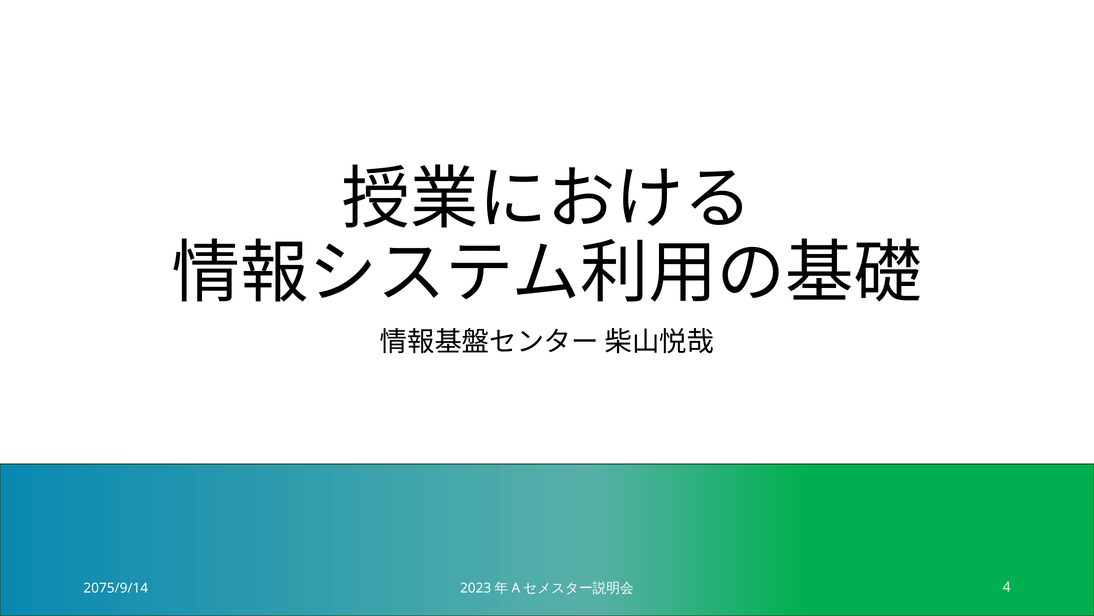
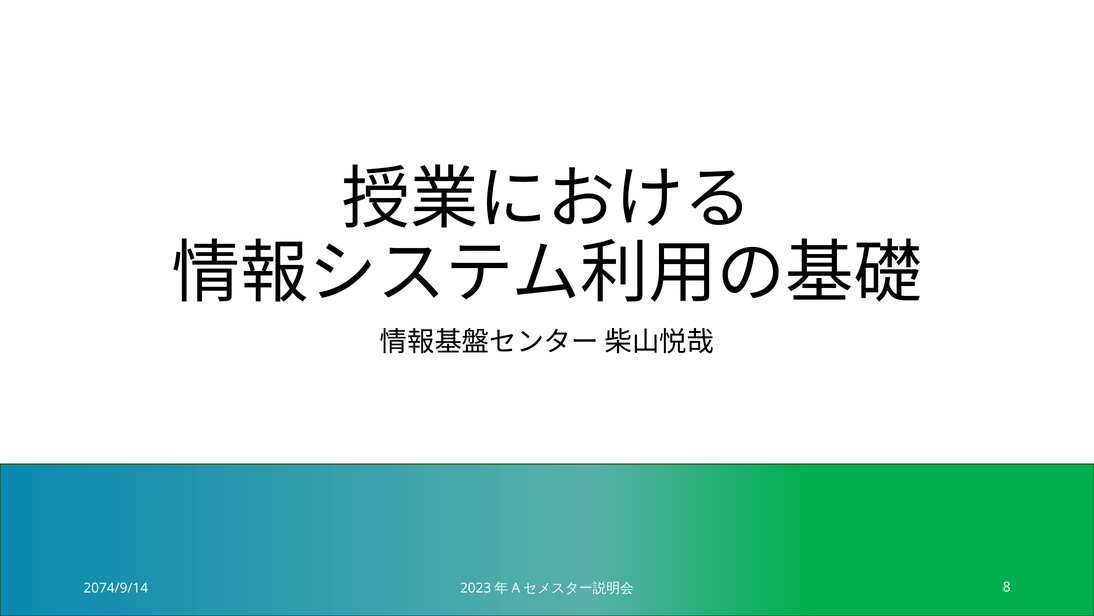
2075/9/14: 2075/9/14 -> 2074/9/14 (116, 588)
4: 4 -> 8 (1007, 587)
